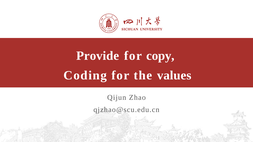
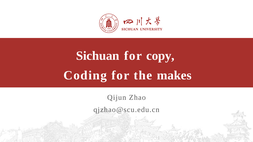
Provide: Provide -> Sichuan (98, 56)
values: values -> makes (174, 76)
